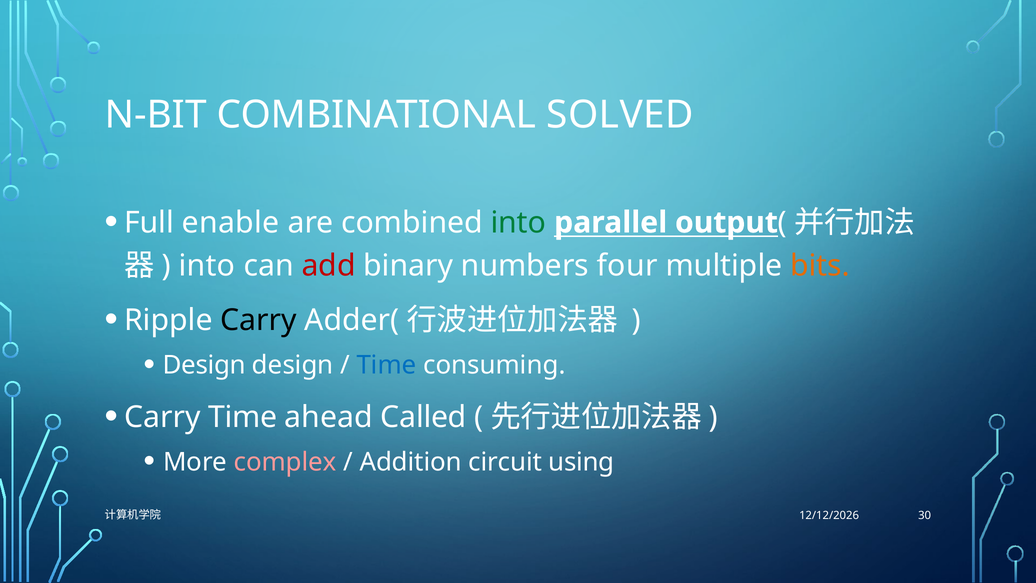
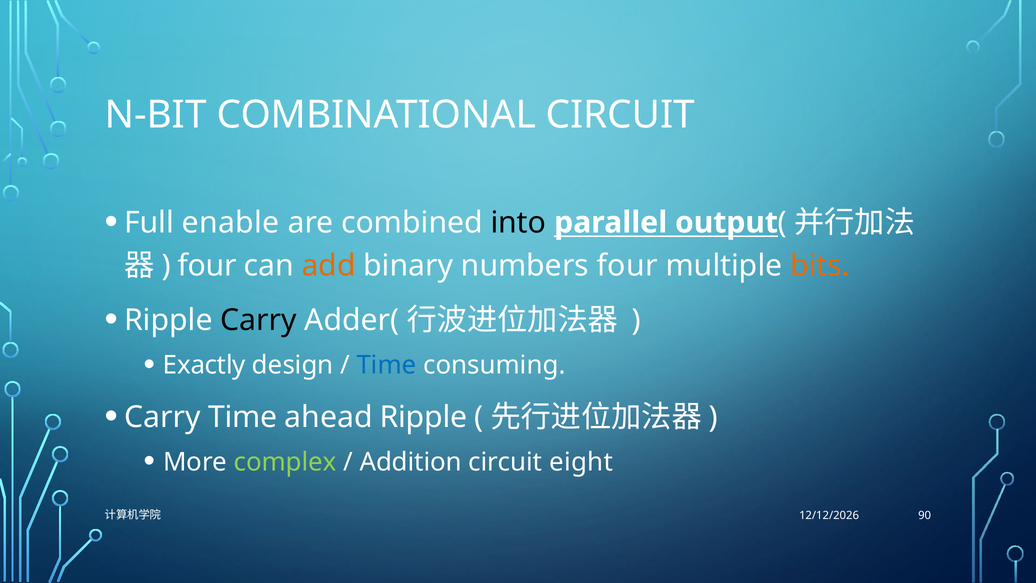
COMBINATIONAL SOLVED: SOLVED -> CIRCUIT (620, 115)
into colour: green -> black (518, 222)
into: into -> four (207, 266)
add colour: red -> orange (329, 266)
Design: Design -> Exactly (204, 365)
ahead Called: Called -> Ripple (424, 417)
complex colour: pink -> light green (285, 462)
using: using -> eight (581, 462)
30: 30 -> 90 (925, 515)
